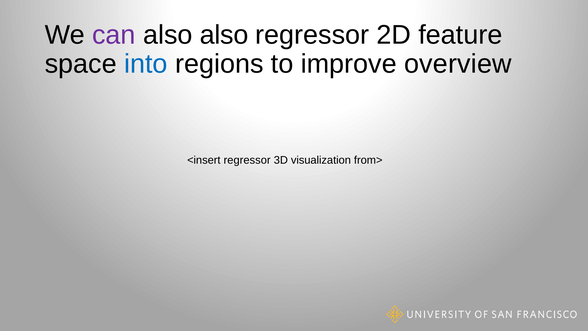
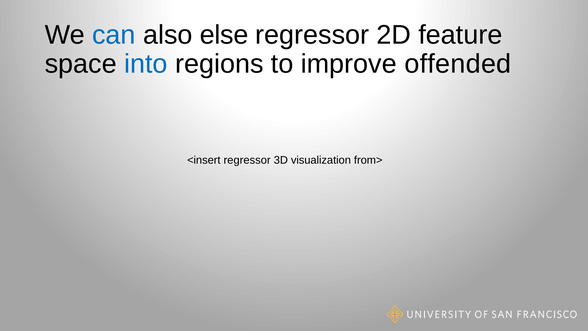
can colour: purple -> blue (114, 35)
also also: also -> else (224, 35)
overview: overview -> offended (458, 64)
